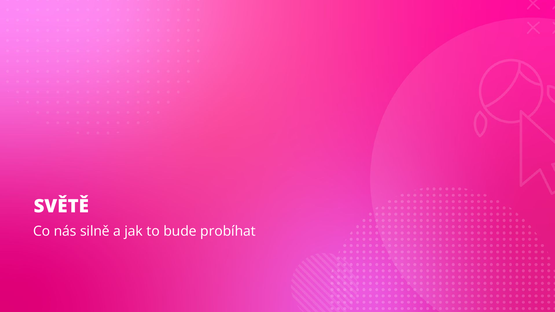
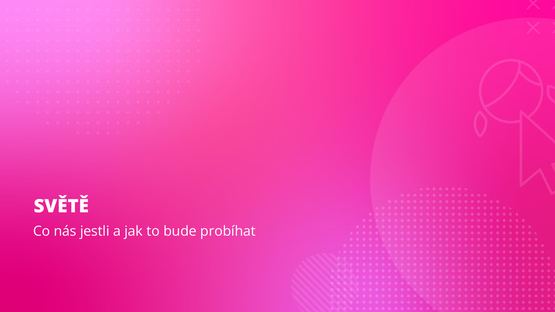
silně: silně -> jestli (95, 231)
